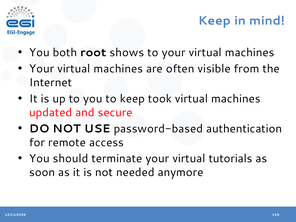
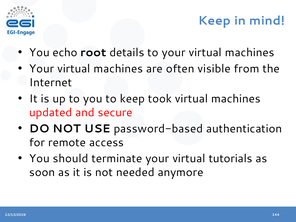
both: both -> echo (65, 53)
shows: shows -> details (127, 53)
